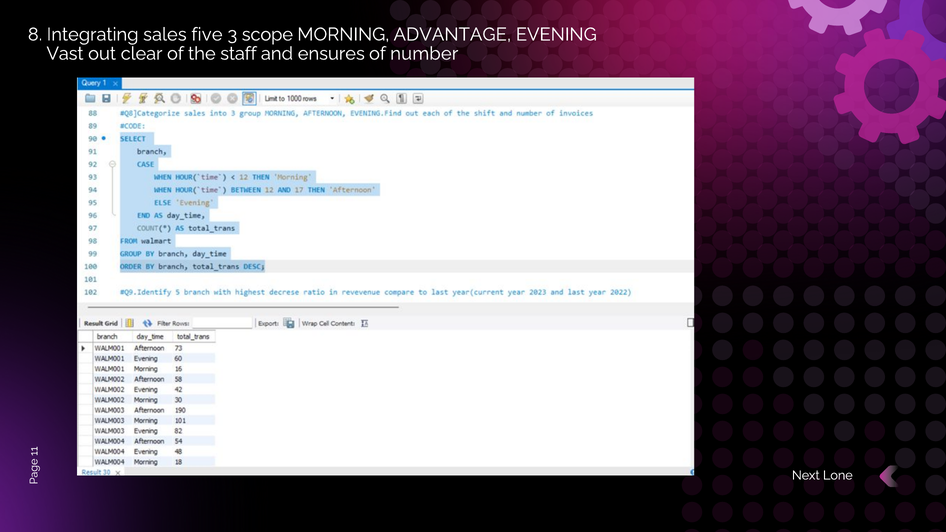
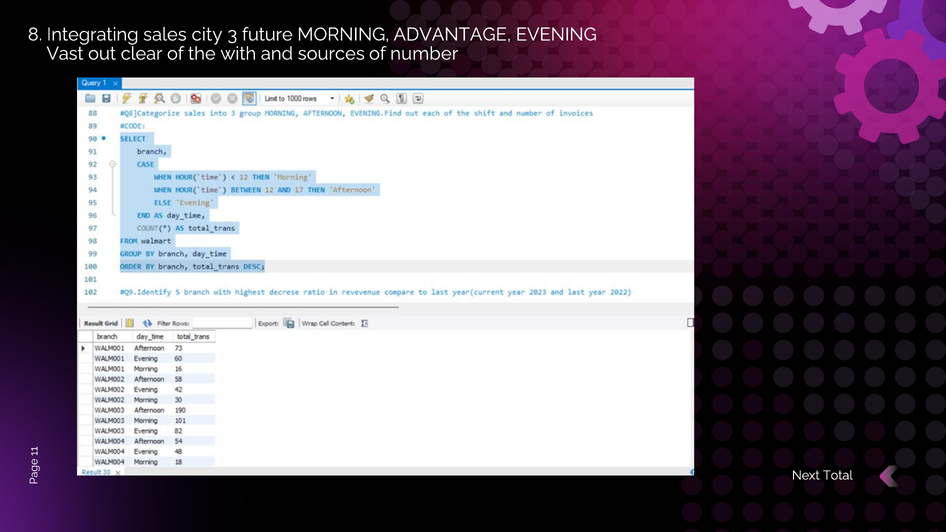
five: five -> city (207, 34)
scope: scope -> future (267, 34)
staff: staff -> with (238, 54)
ensures: ensures -> sources (331, 54)
Lone: Lone -> Total (838, 475)
